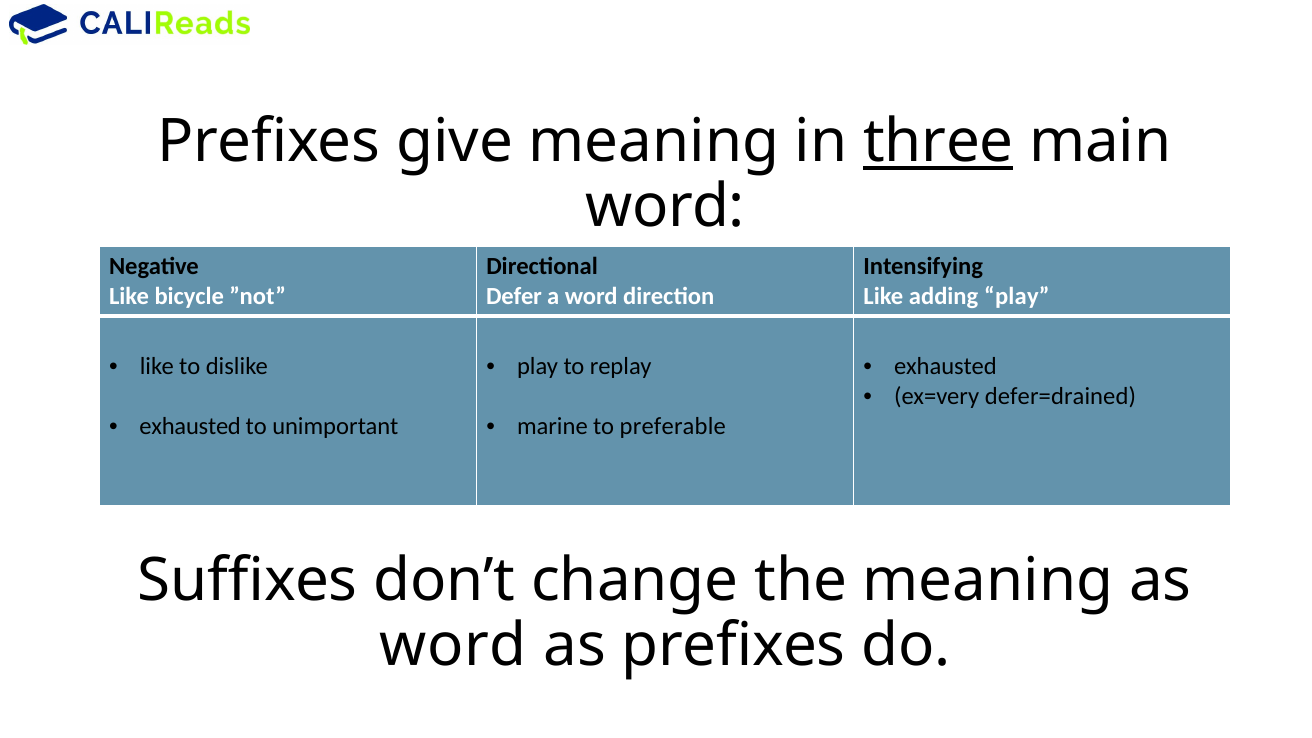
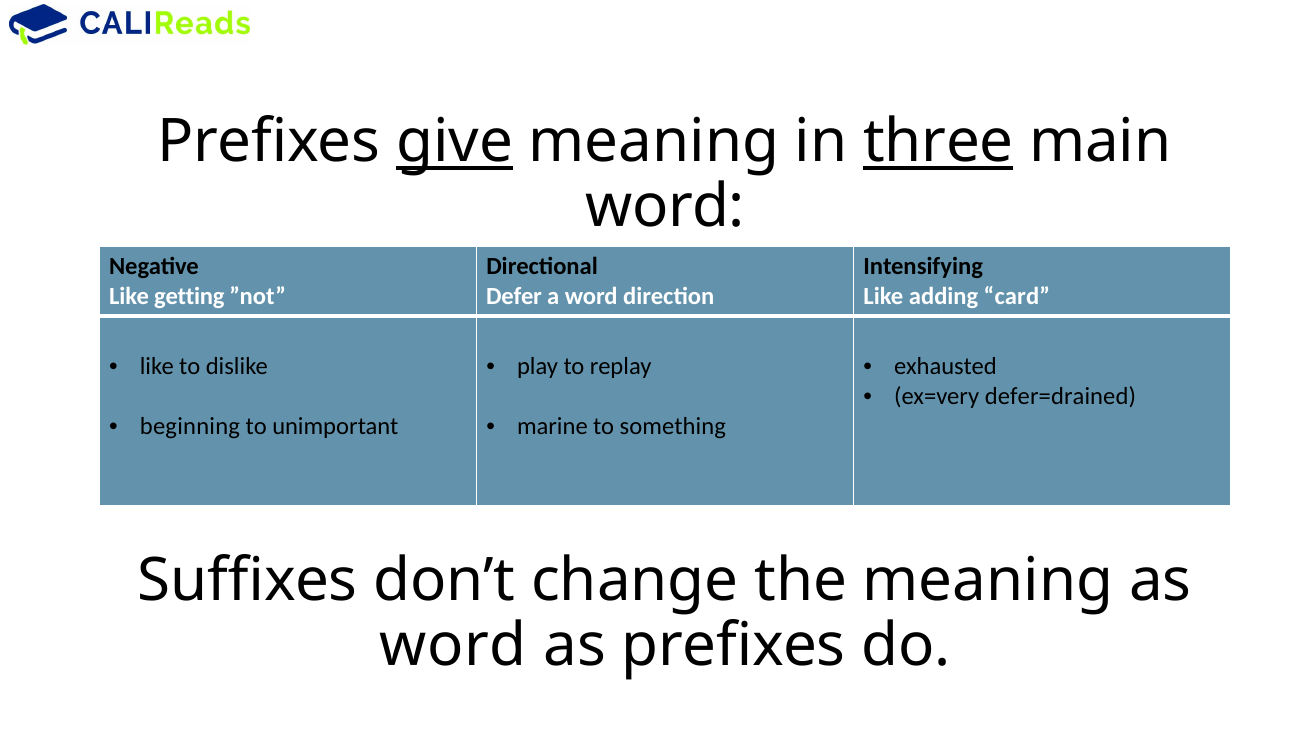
give underline: none -> present (455, 142)
bicycle: bicycle -> getting (189, 296)
adding play: play -> card (1017, 296)
exhausted: exhausted -> beginning (190, 426)
preferable: preferable -> something (673, 426)
